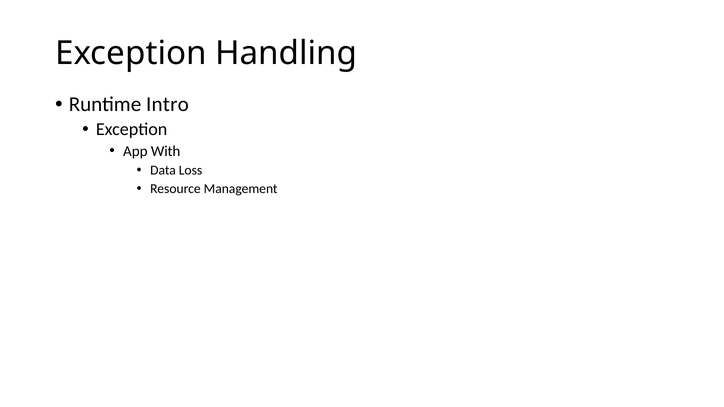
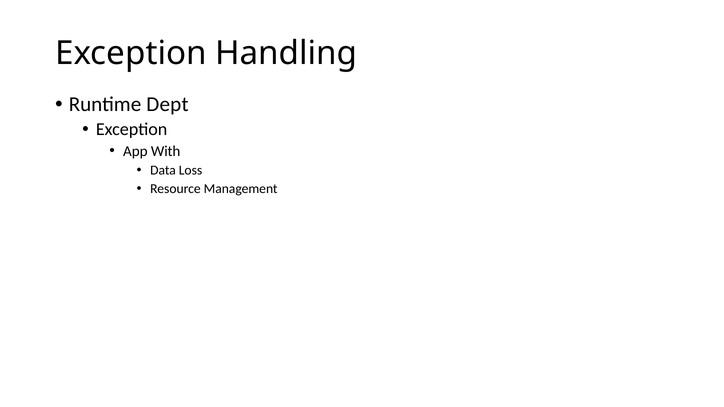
Intro: Intro -> Dept (167, 104)
